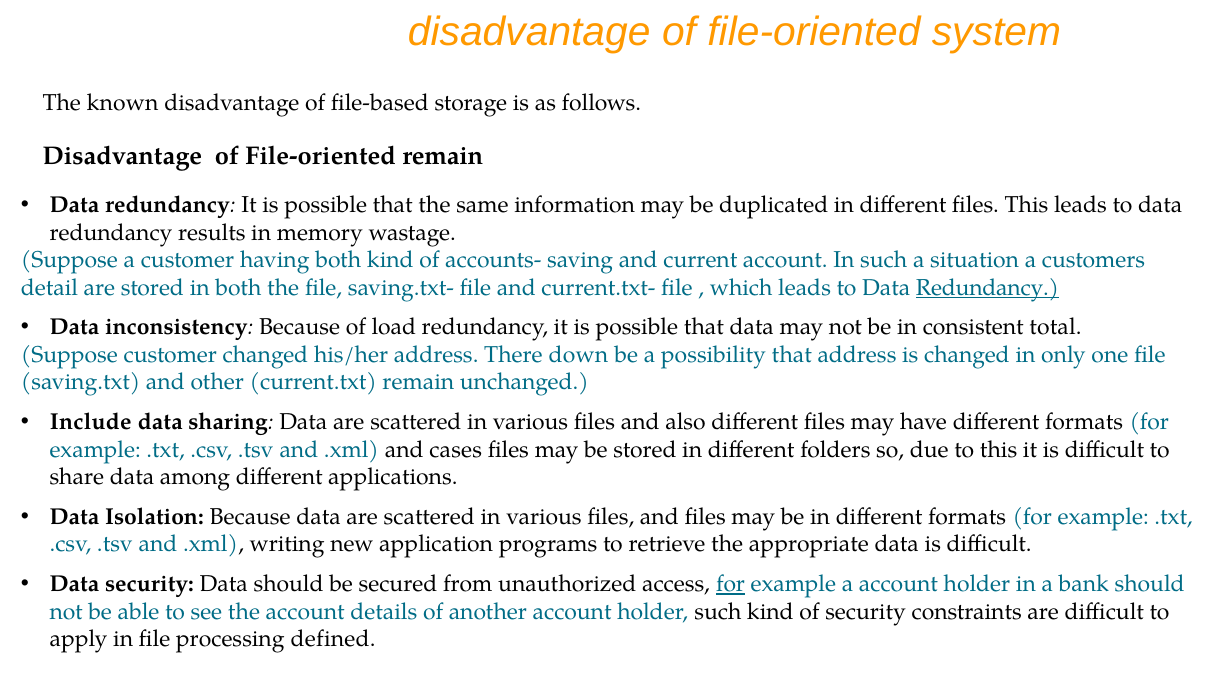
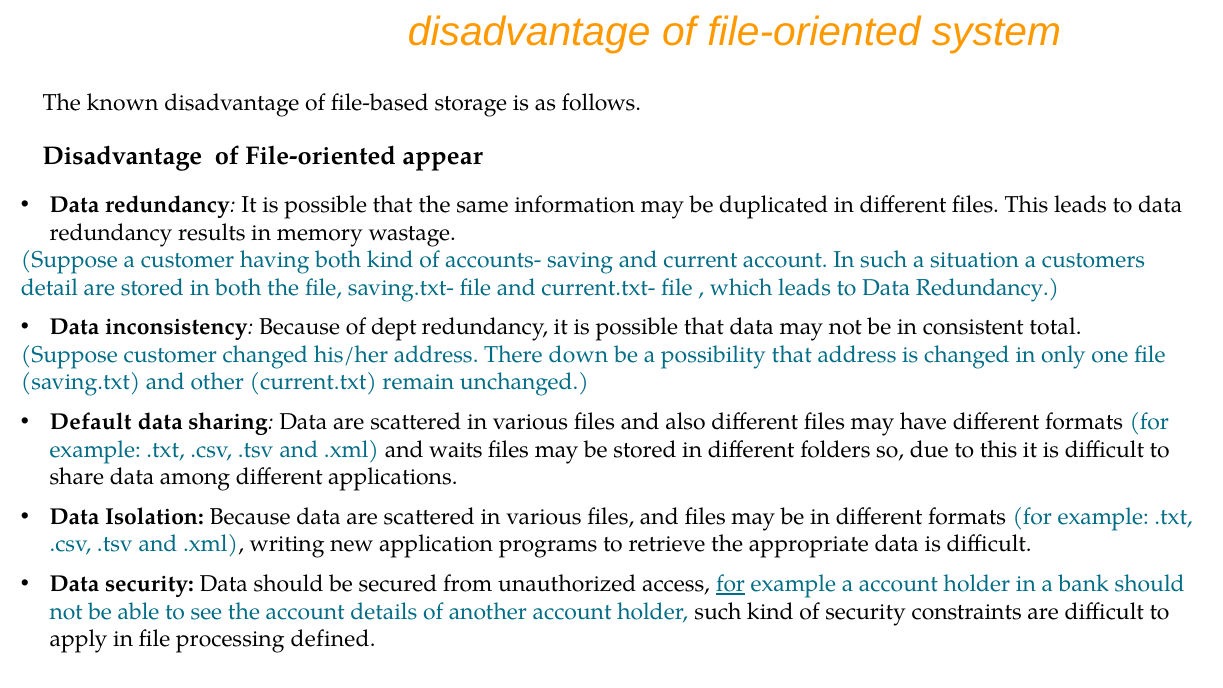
File-oriented remain: remain -> appear (443, 156)
Redundancy underline: present -> none (988, 287)
load: load -> dept (394, 327)
Include: Include -> Default (91, 422)
cases: cases -> waits (456, 449)
